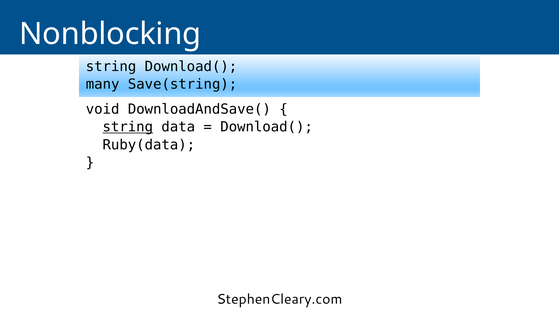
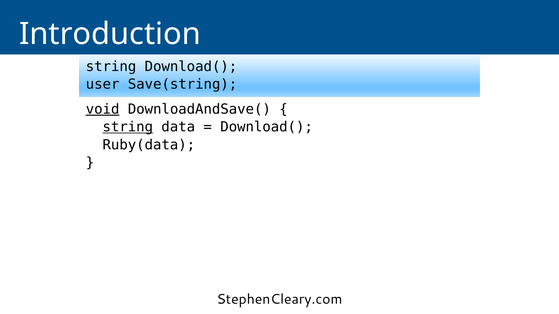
Nonblocking: Nonblocking -> Introduction (110, 34)
many: many -> user (103, 84)
void underline: none -> present (103, 109)
